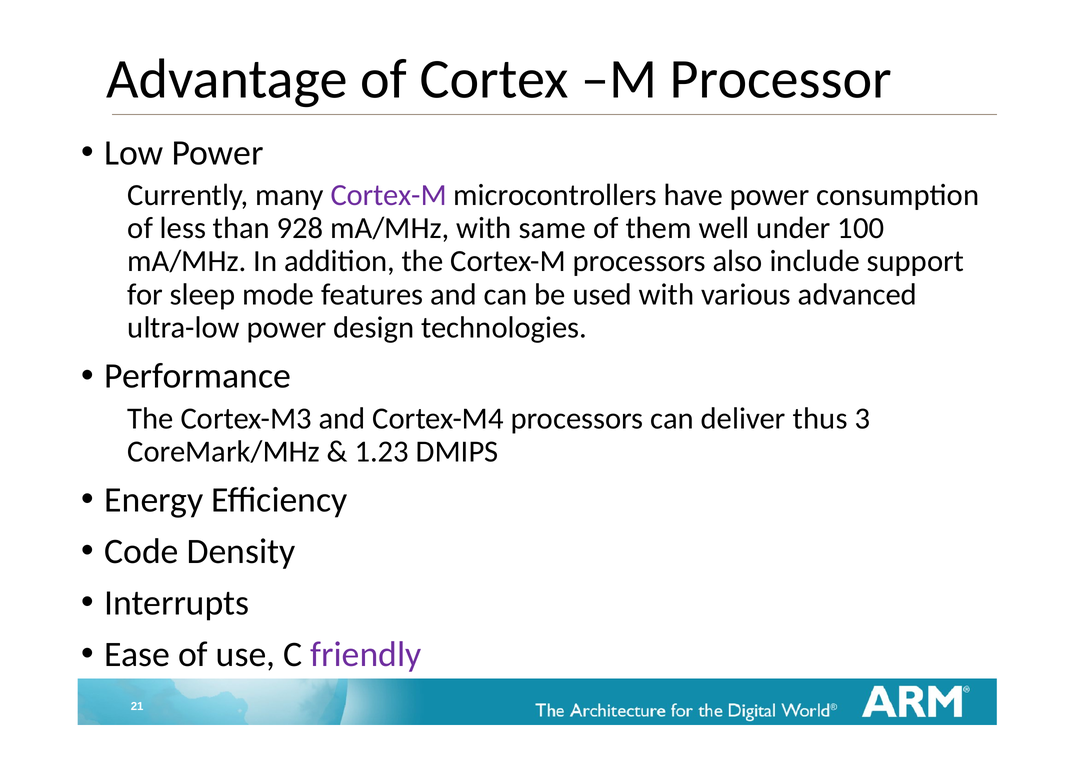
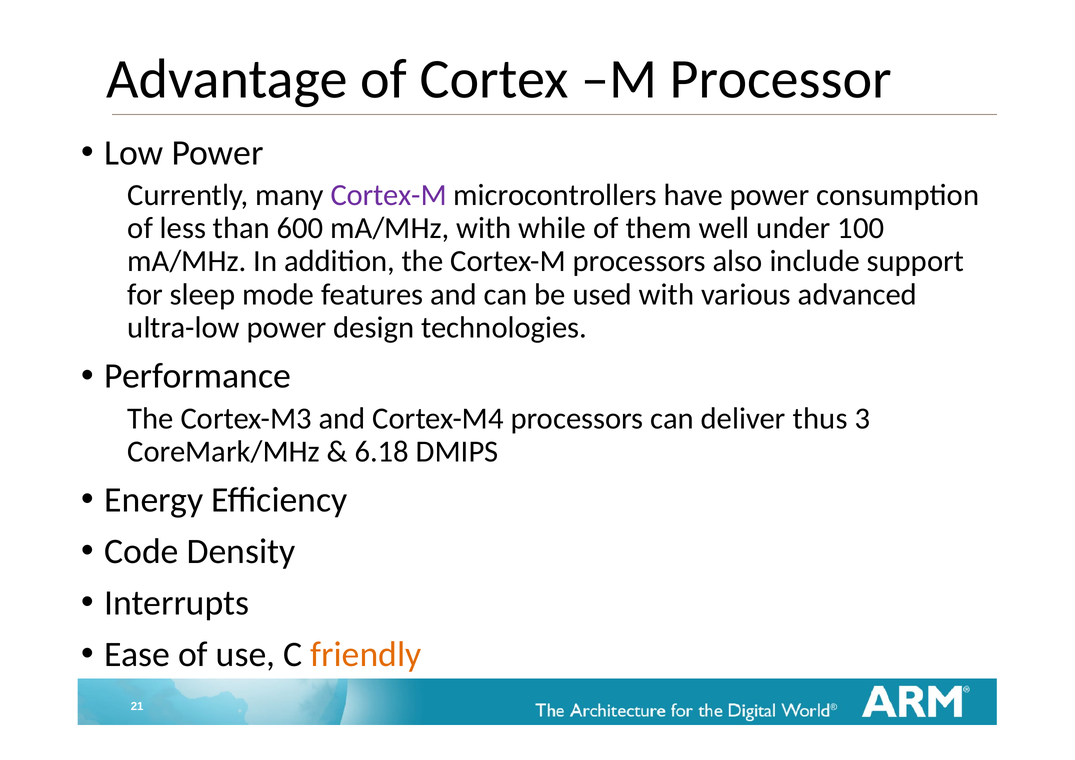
928: 928 -> 600 (300, 228)
same: same -> while (552, 228)
1.23: 1.23 -> 6.18 (382, 451)
friendly colour: purple -> orange (366, 654)
